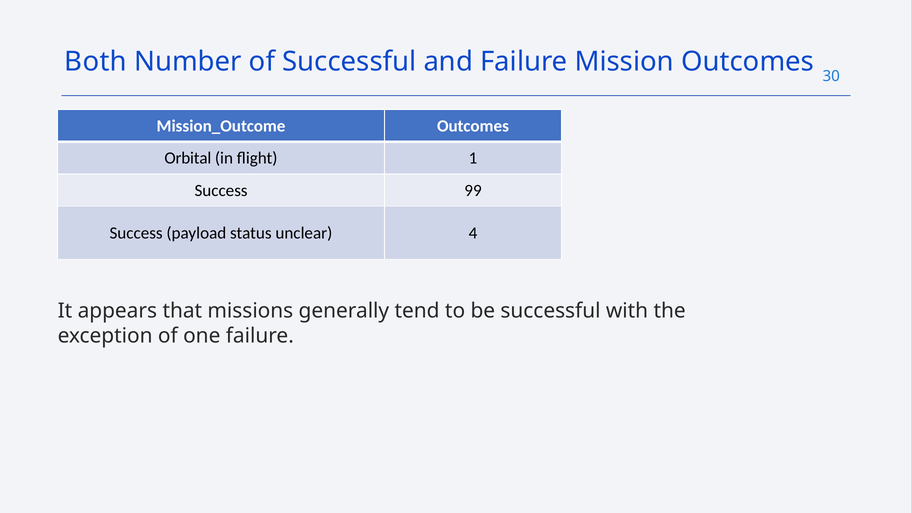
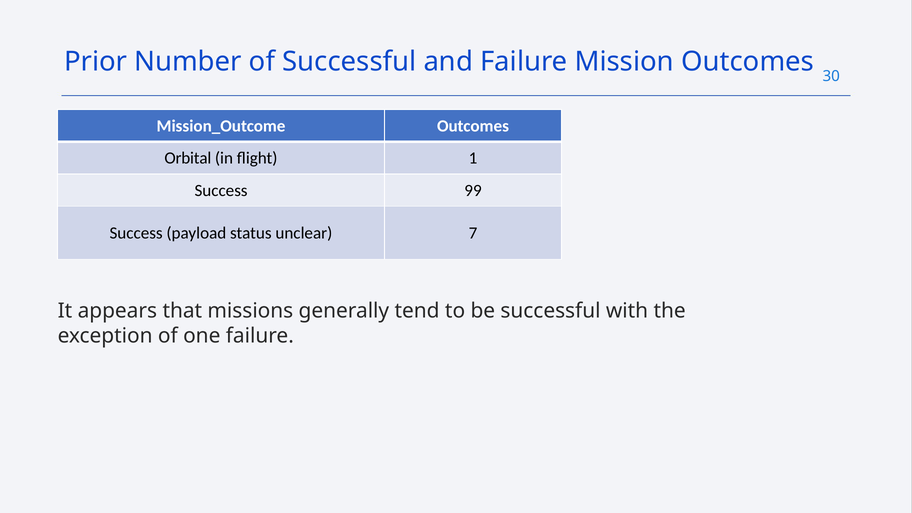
Both: Both -> Prior (96, 62)
4: 4 -> 7 (473, 233)
